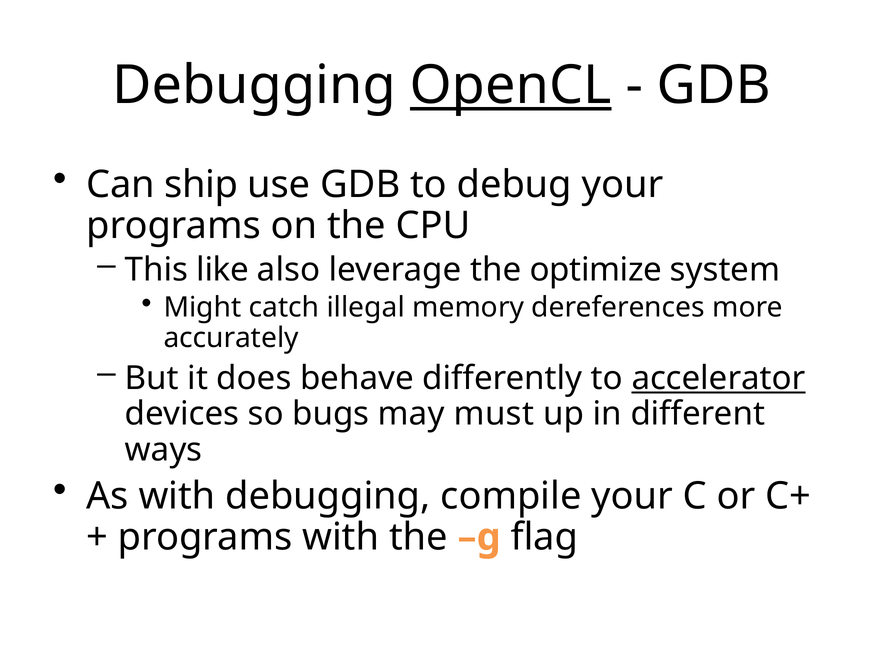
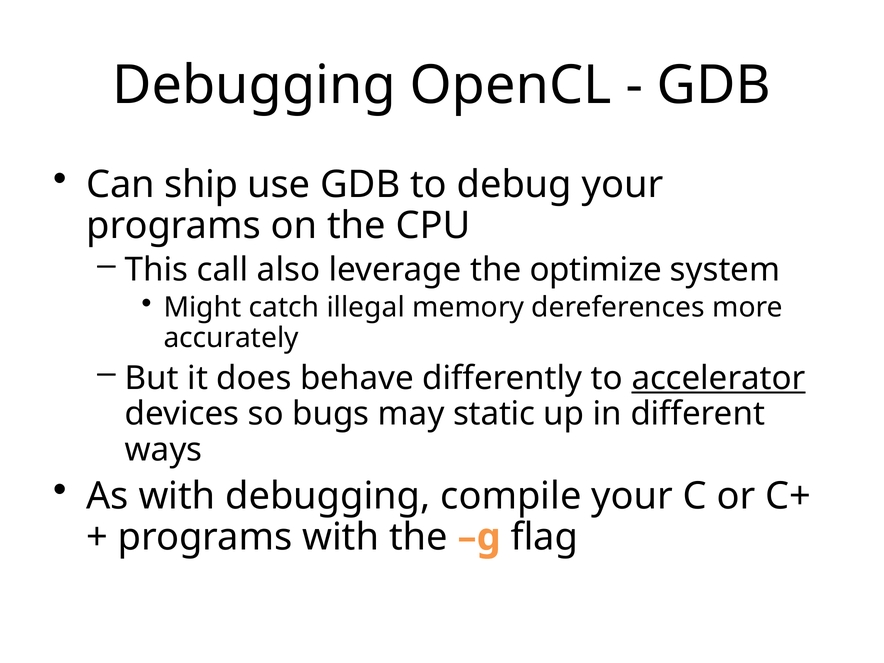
OpenCL underline: present -> none (511, 86)
like: like -> call (223, 270)
must: must -> static (494, 414)
